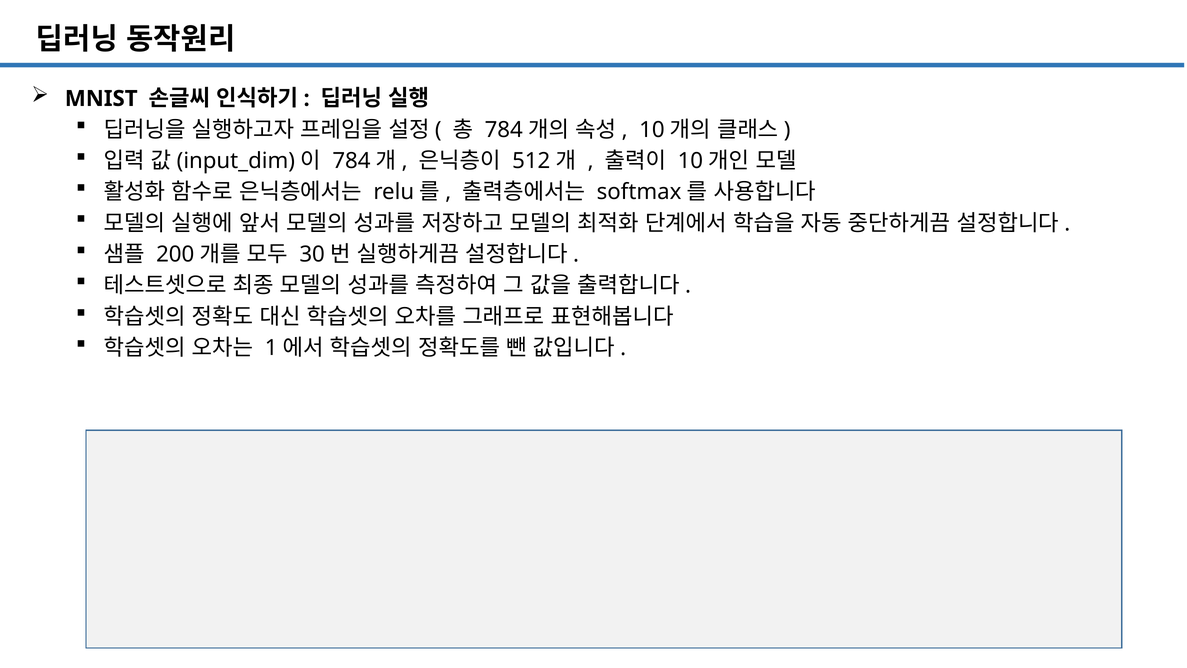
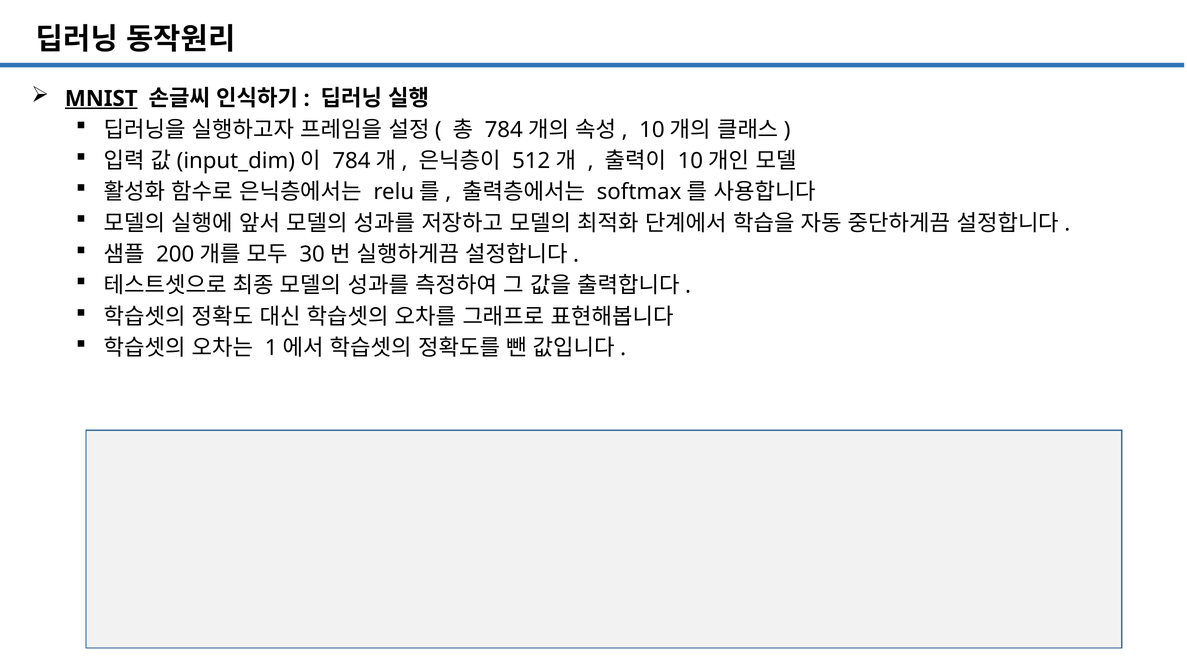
MNIST underline: none -> present (101, 99)
